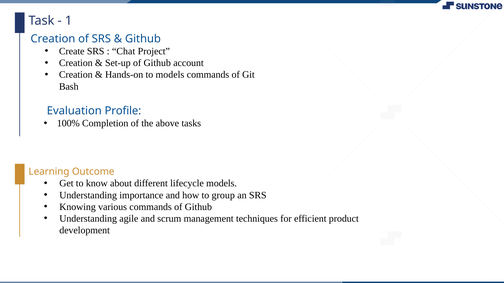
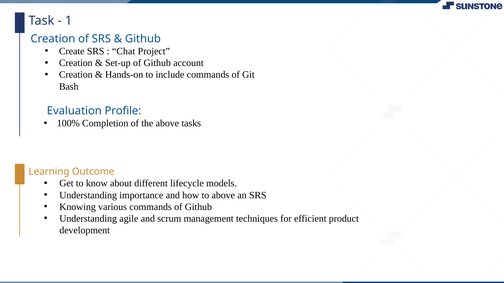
to models: models -> include (170, 75)
to group: group -> above (223, 196)
